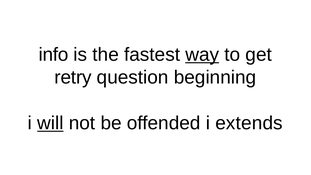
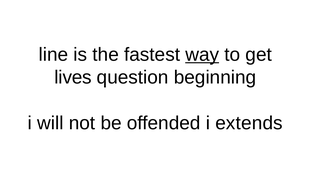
info: info -> line (53, 55)
retry: retry -> lives (73, 77)
will underline: present -> none (50, 123)
